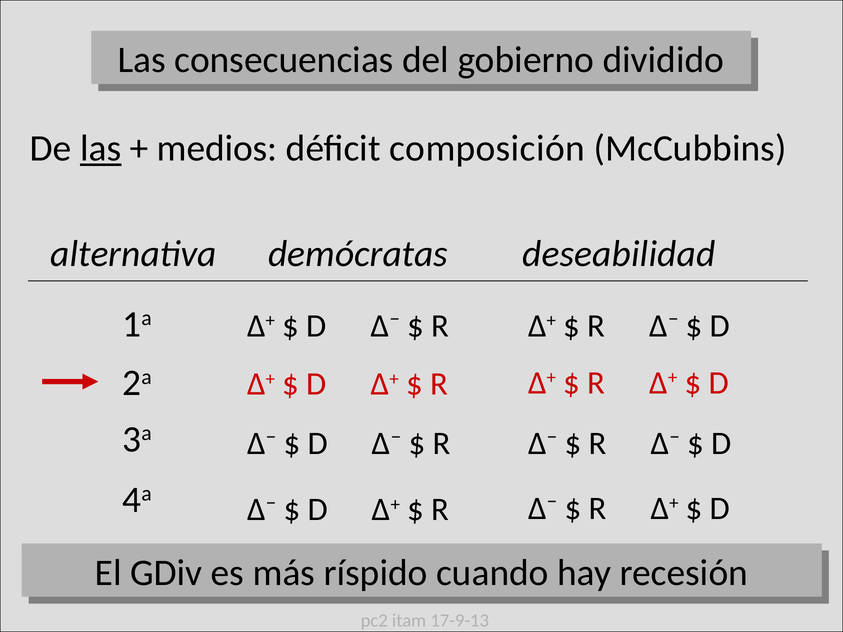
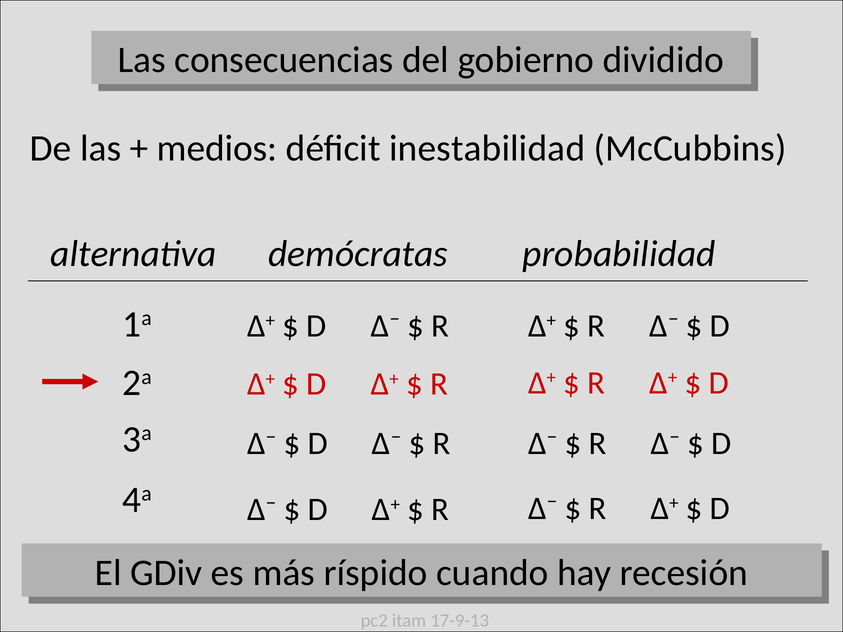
las underline: present -> none (101, 149)
composición: composición -> inestabilidad (487, 149)
deseabilidad: deseabilidad -> probabilidad (619, 254)
